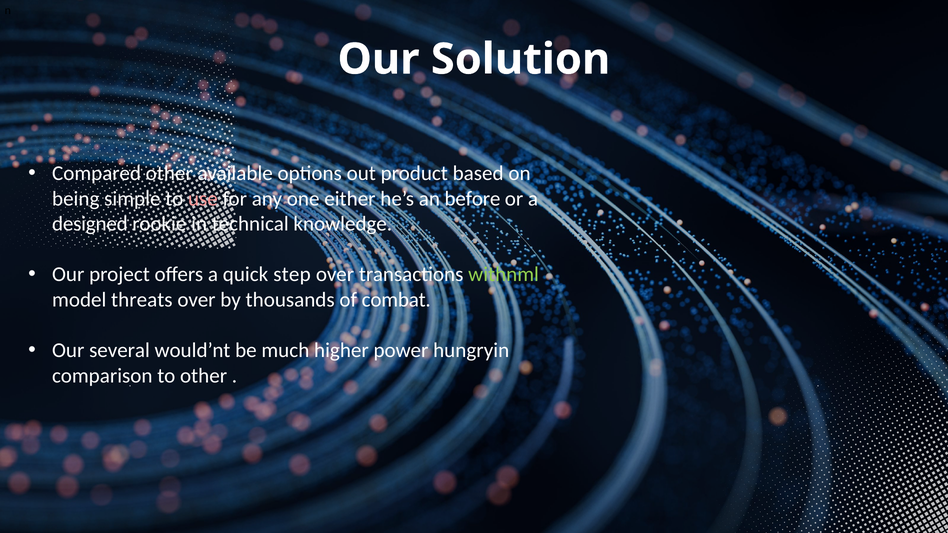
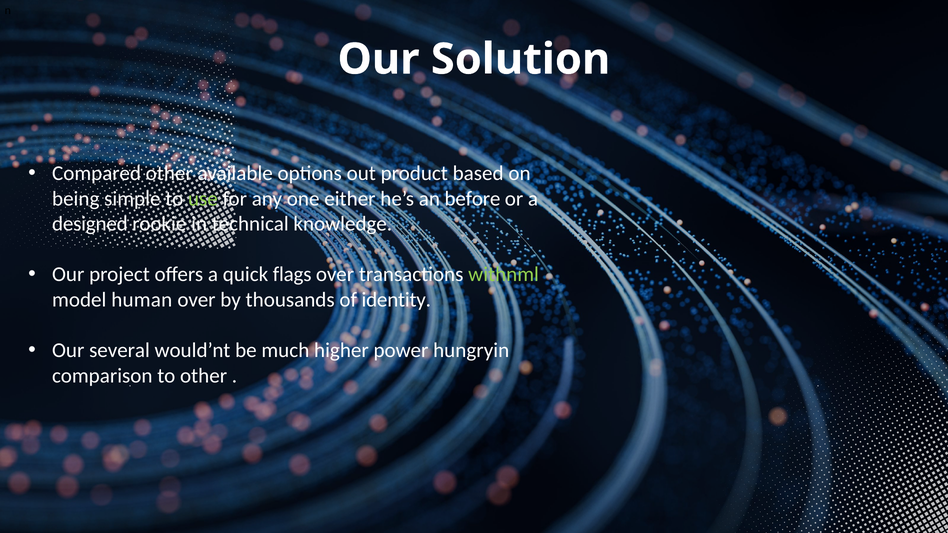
use colour: pink -> light green (203, 199)
step: step -> flags (292, 275)
threats: threats -> human (142, 300)
combat: combat -> identity (396, 300)
